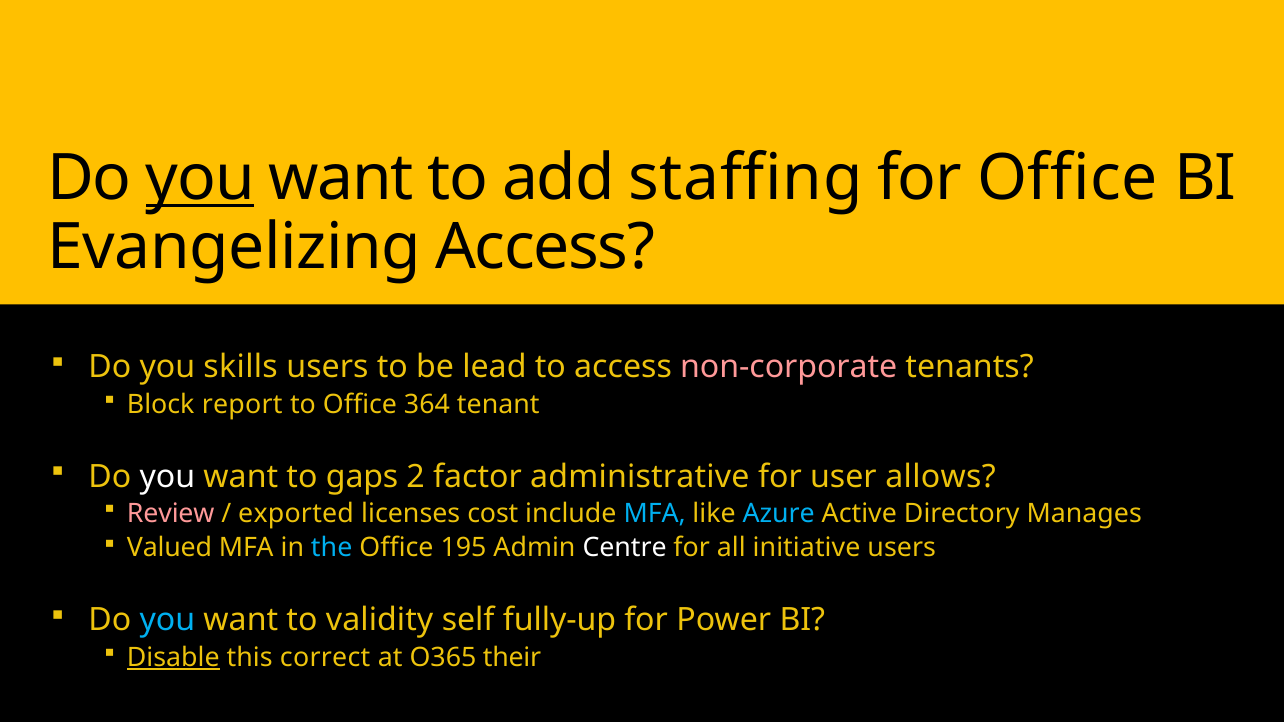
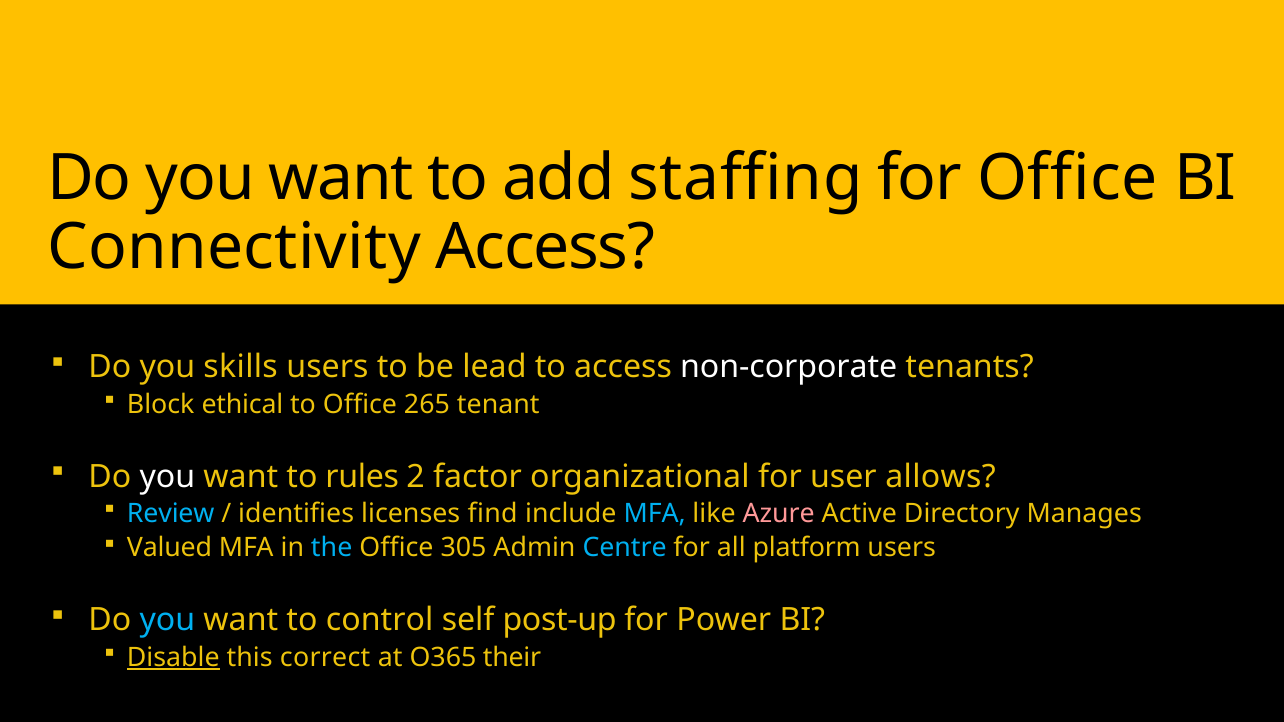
you underline: present -> none (200, 178)
Evangelizing: Evangelizing -> Connectivity (234, 247)
non-corporate colour: pink -> white (789, 367)
report: report -> ethical (242, 404)
364: 364 -> 265 (427, 404)
gaps: gaps -> rules (362, 477)
administrative: administrative -> organizational (640, 477)
Review colour: pink -> light blue (171, 514)
exported: exported -> identifies (296, 514)
cost: cost -> find (493, 514)
Azure colour: light blue -> pink (779, 514)
195: 195 -> 305 (463, 548)
Centre colour: white -> light blue (625, 548)
initiative: initiative -> platform (807, 548)
validity: validity -> control (380, 621)
fully-up: fully-up -> post-up (560, 621)
